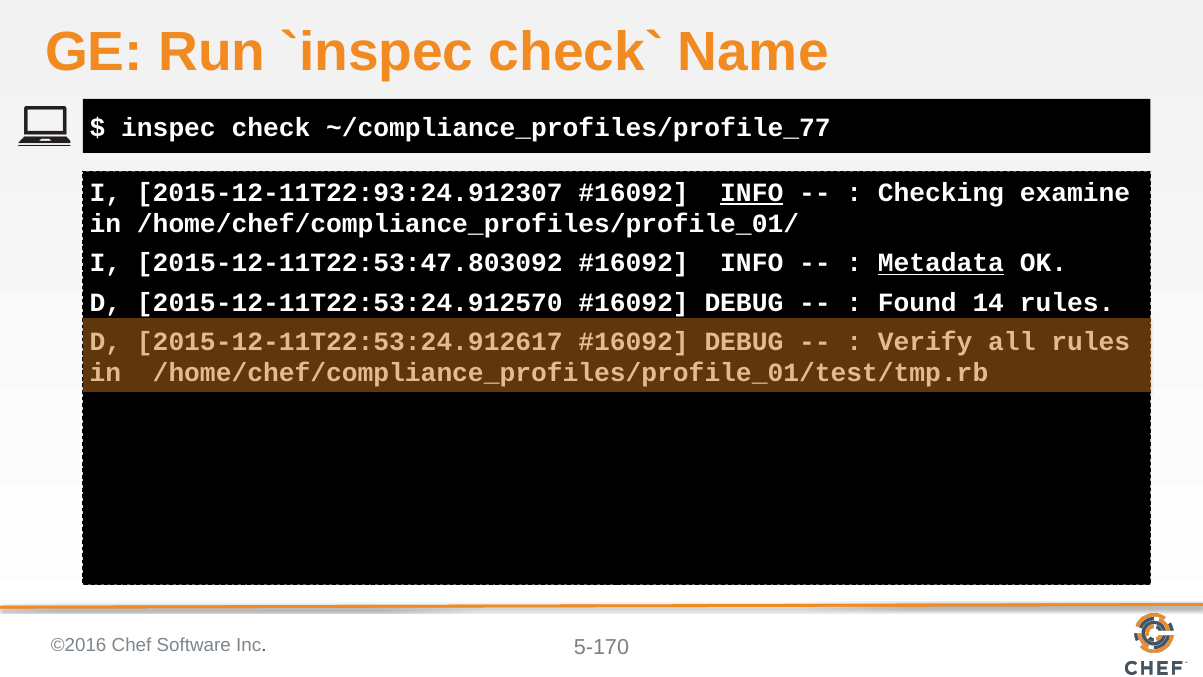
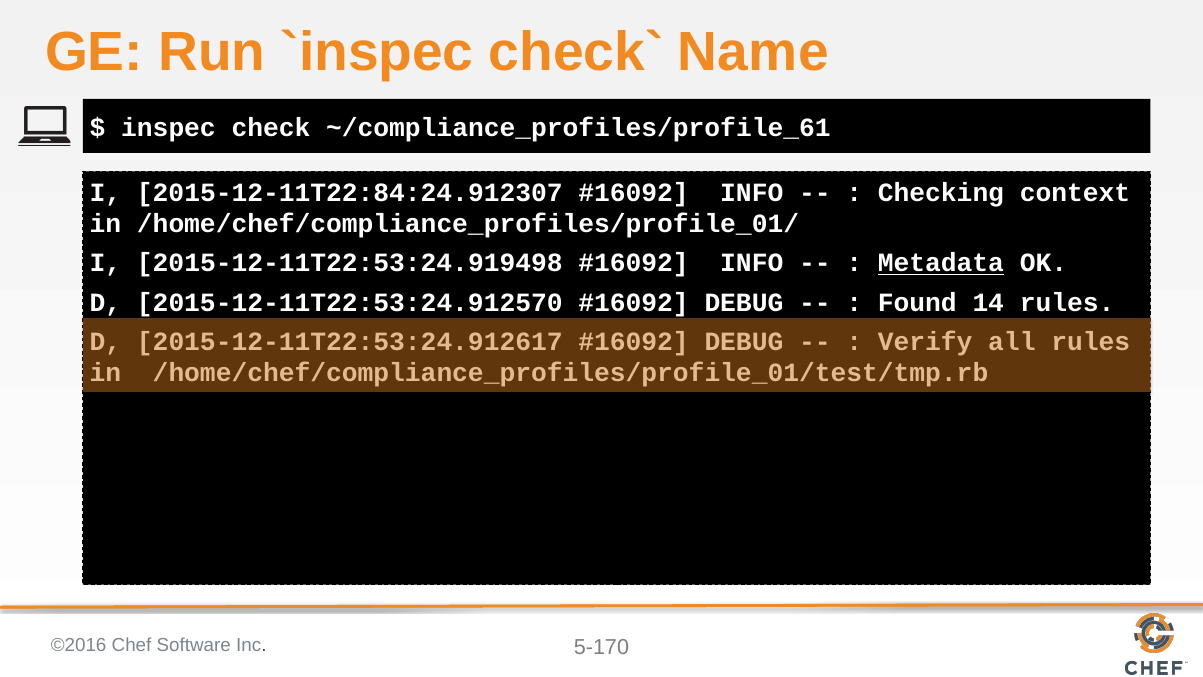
~/compliance_profiles/profile_77: ~/compliance_profiles/profile_77 -> ~/compliance_profiles/profile_61 (578, 128)
2015-12-11T22:93:24.912307: 2015-12-11T22:93:24.912307 -> 2015-12-11T22:84:24.912307 (350, 192)
INFO underline: present -> none (752, 192)
examine: examine -> context (1075, 192)
2015-12-11T22:53:47.803092: 2015-12-11T22:53:47.803092 -> 2015-12-11T22:53:24.919498 (350, 263)
